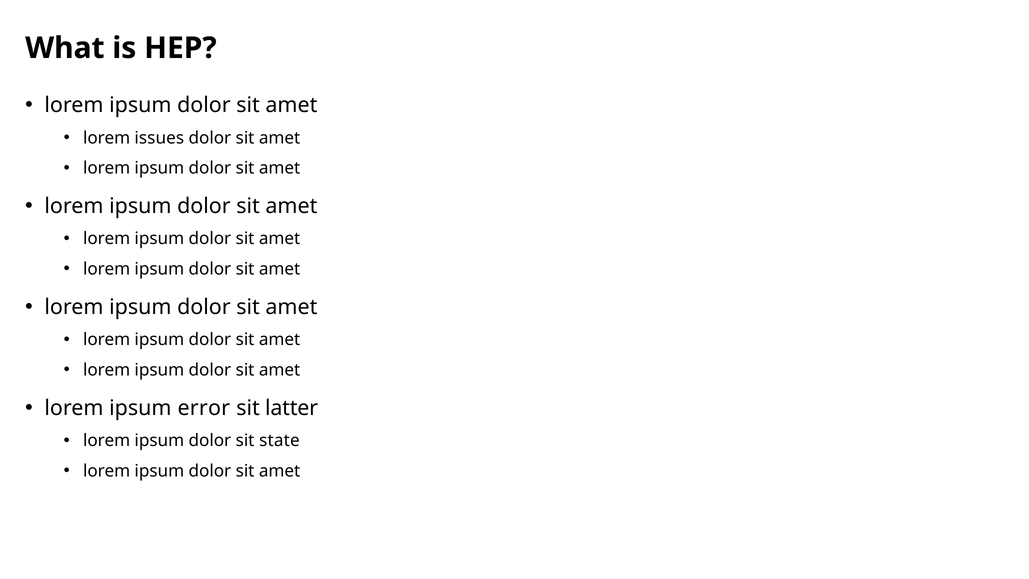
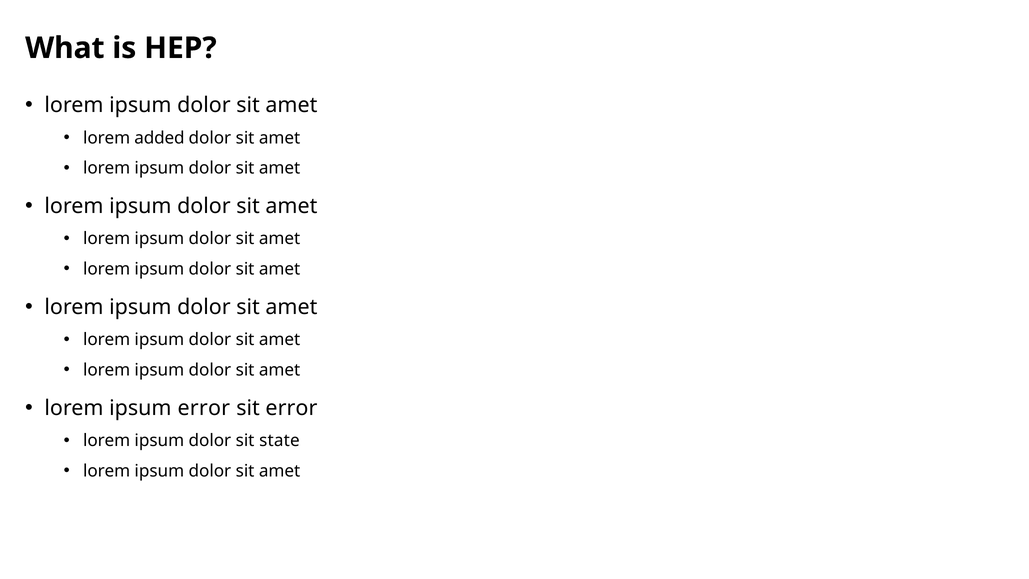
issues: issues -> added (159, 138)
sit latter: latter -> error (291, 408)
